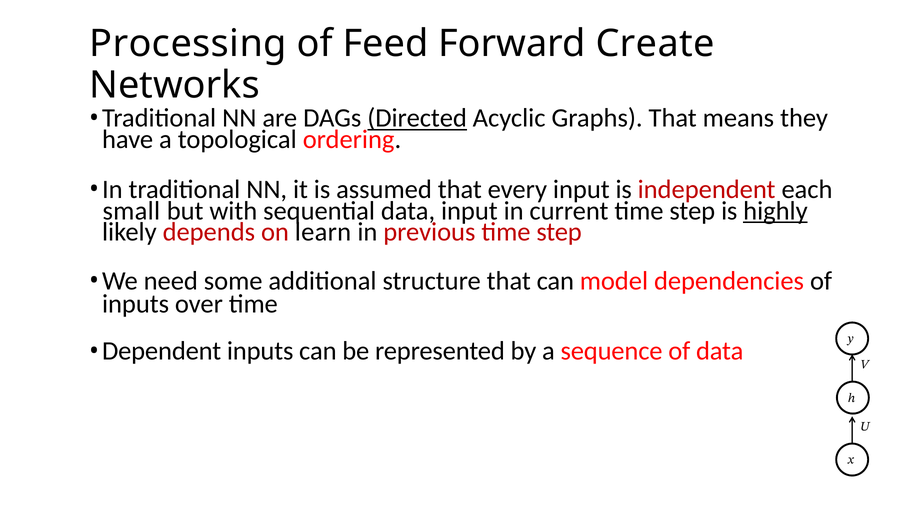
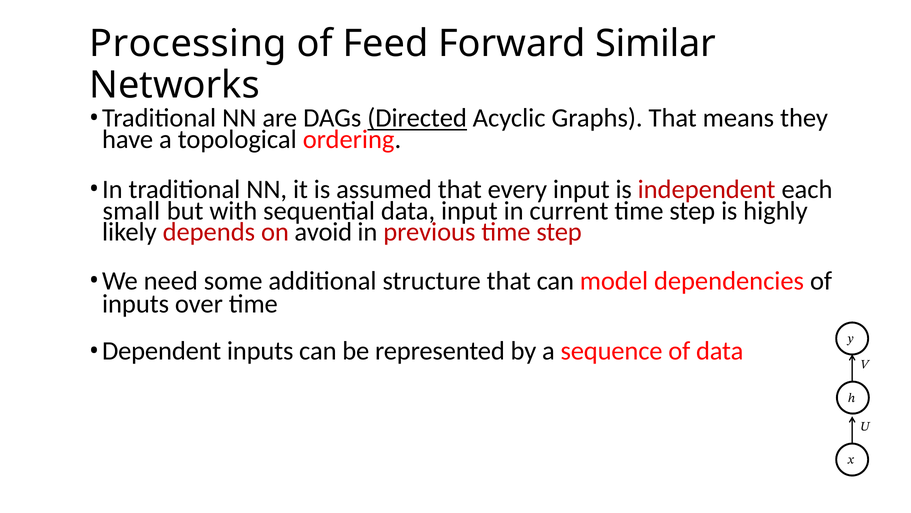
Create: Create -> Similar (656, 44)
highly underline: present -> none (775, 211)
learn: learn -> avoid (323, 232)
